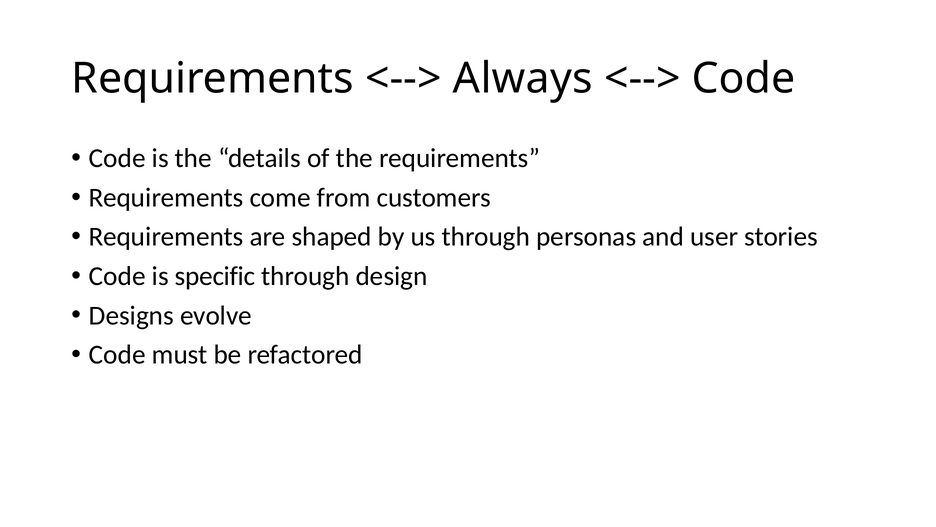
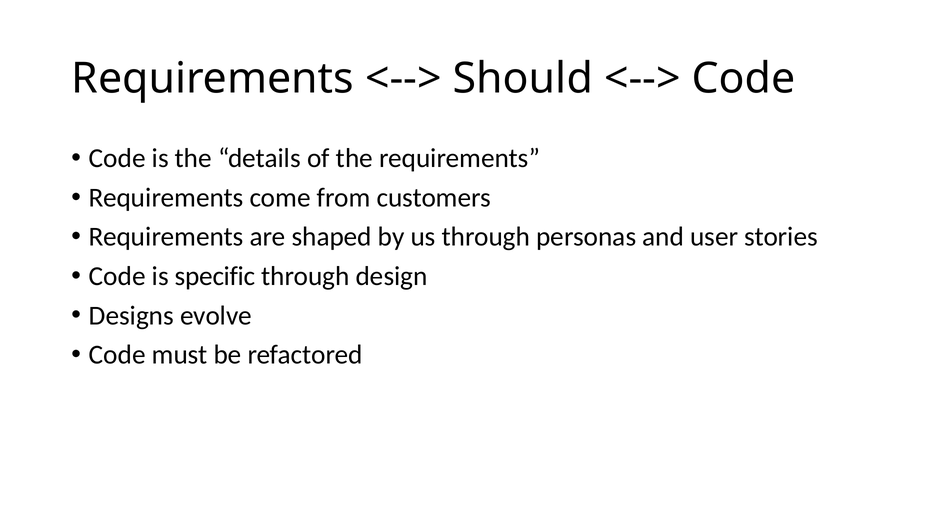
Always: Always -> Should (523, 79)
